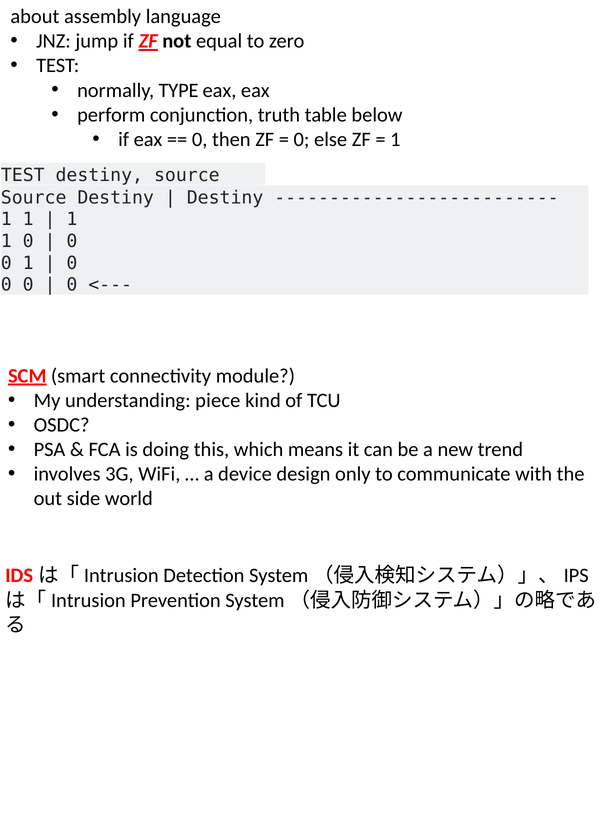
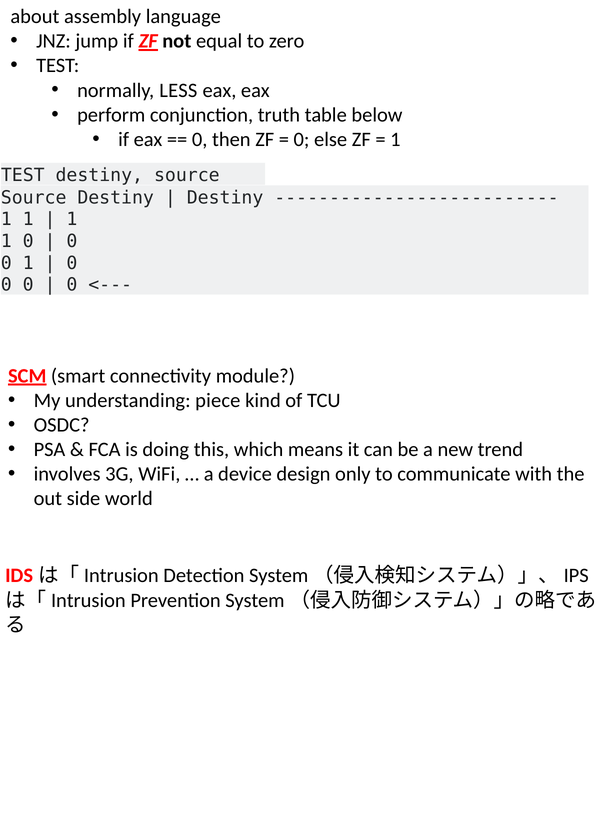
TYPE: TYPE -> LESS (178, 90)
